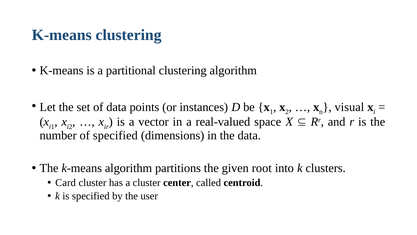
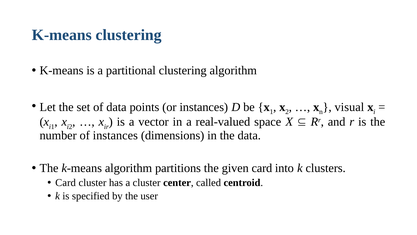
of specified: specified -> instances (115, 135)
given root: root -> card (262, 168)
